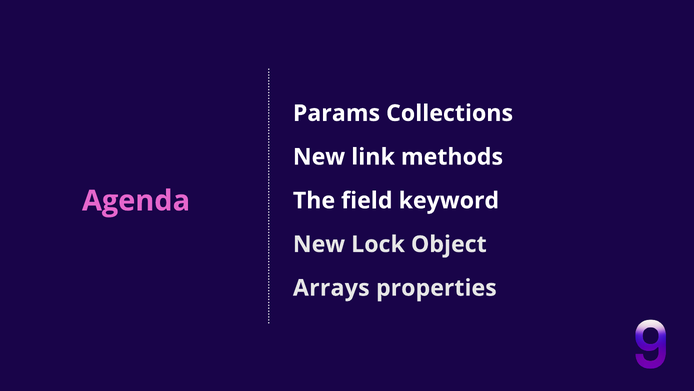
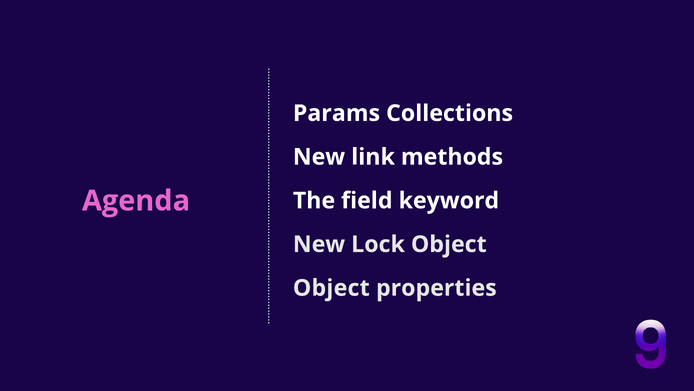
Arrays: Arrays -> Object (331, 288)
